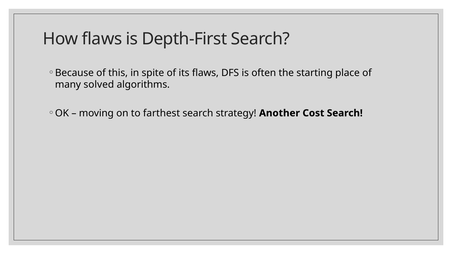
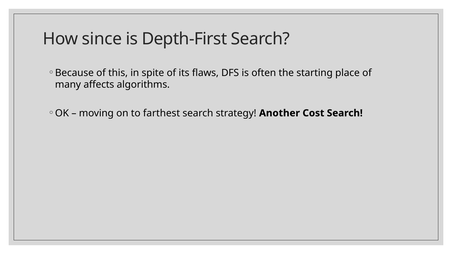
How flaws: flaws -> since (102, 39)
solved: solved -> affects (99, 85)
